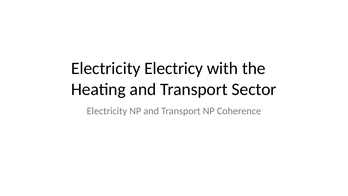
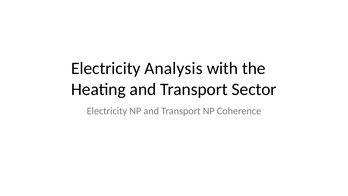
Electricy: Electricy -> Analysis (174, 68)
